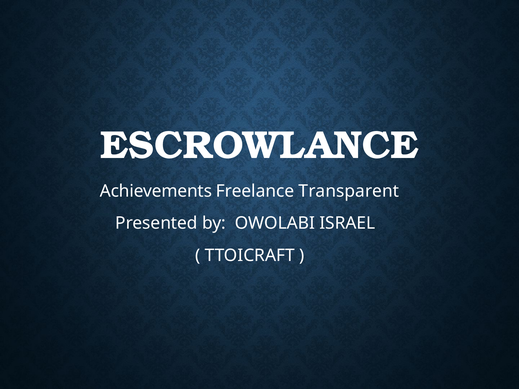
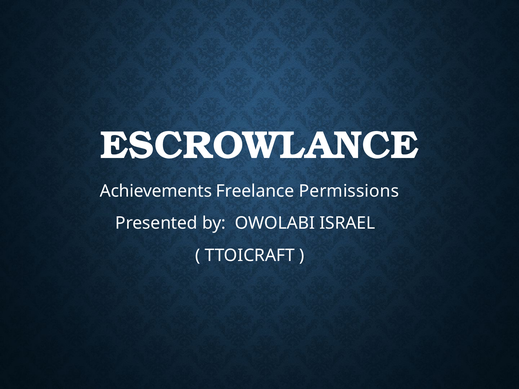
Transparent: Transparent -> Permissions (349, 191)
